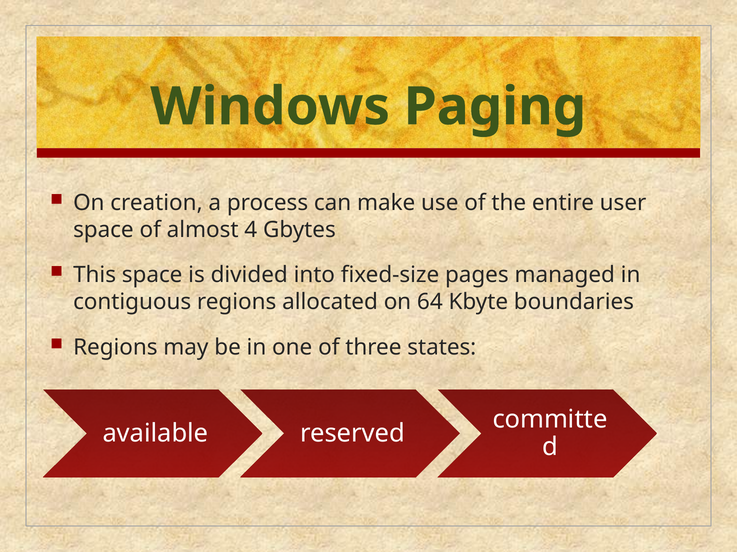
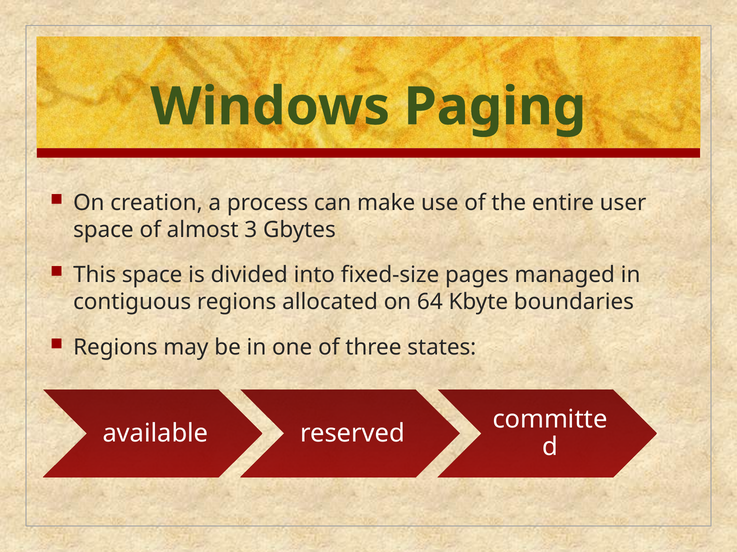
4: 4 -> 3 (251, 230)
